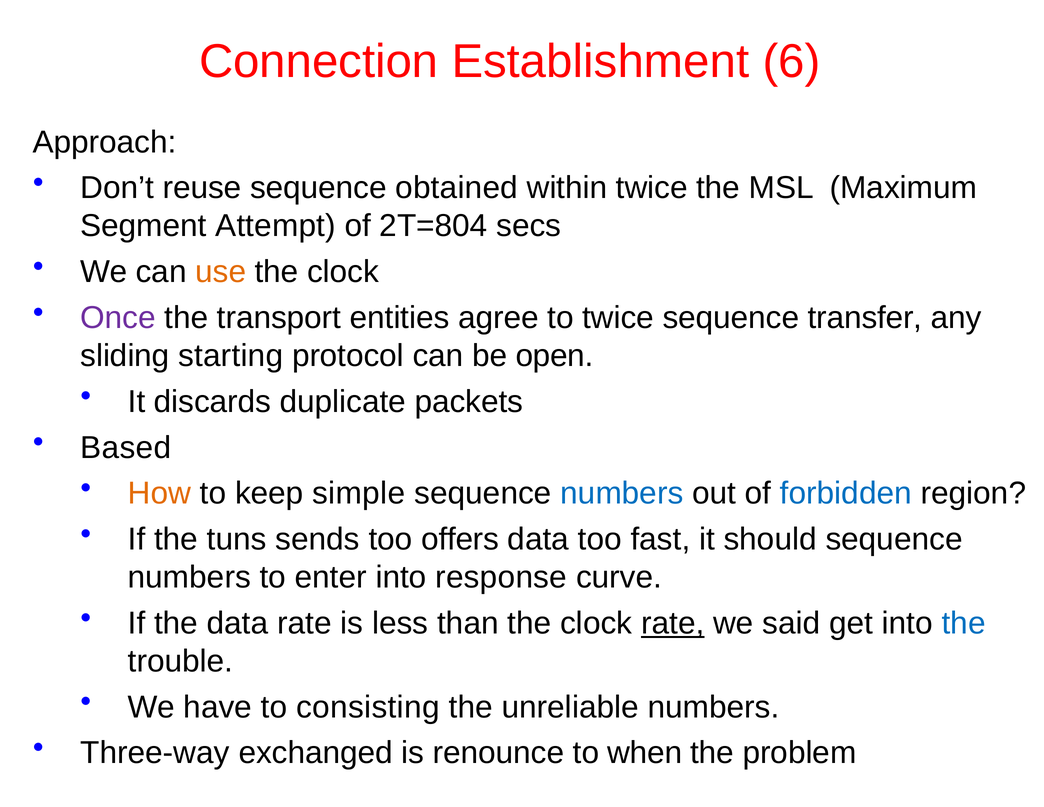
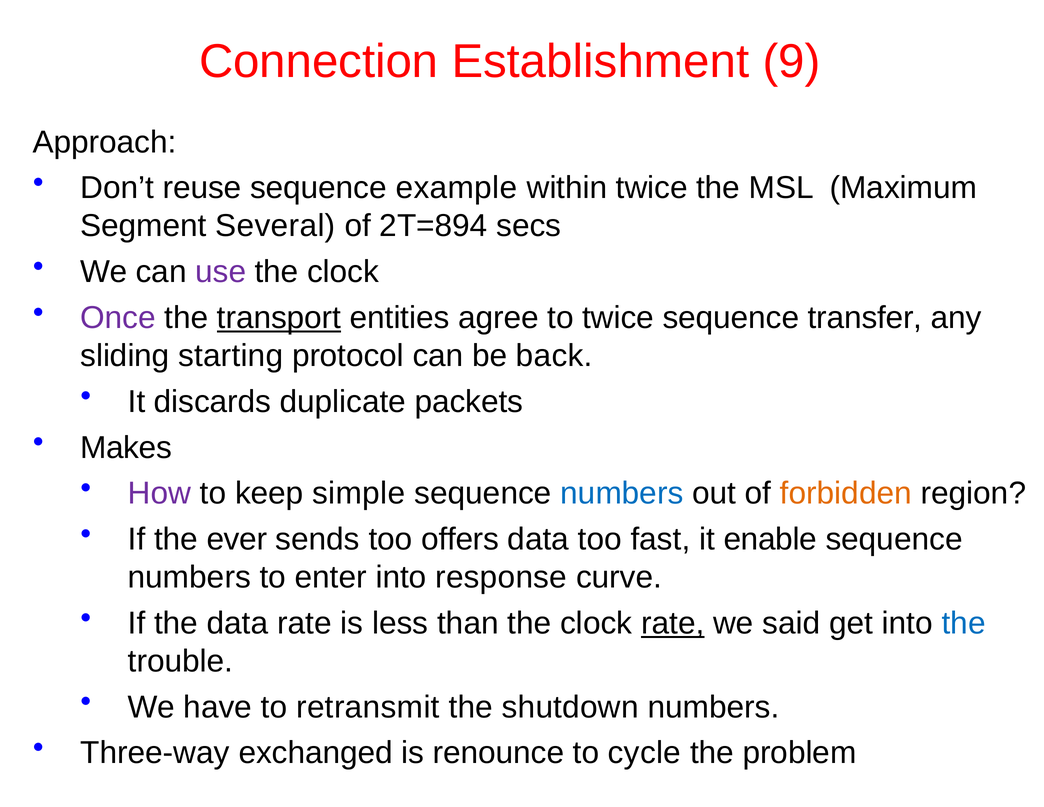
6: 6 -> 9 (792, 62)
obtained: obtained -> example (457, 188)
Attempt: Attempt -> Several (275, 226)
2T=804: 2T=804 -> 2T=894 (433, 226)
use colour: orange -> purple (221, 272)
transport underline: none -> present (279, 318)
open: open -> back (554, 356)
Based: Based -> Makes (126, 447)
How colour: orange -> purple (159, 493)
forbidden colour: blue -> orange (846, 493)
tuns: tuns -> ever (237, 539)
should: should -> enable (770, 539)
consisting: consisting -> retransmit (368, 707)
unreliable: unreliable -> shutdown (570, 707)
when: when -> cycle (644, 753)
